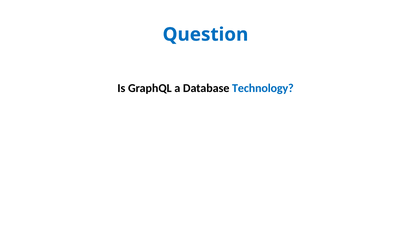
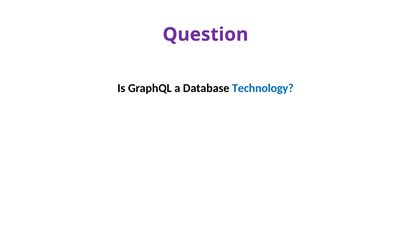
Question colour: blue -> purple (205, 35)
